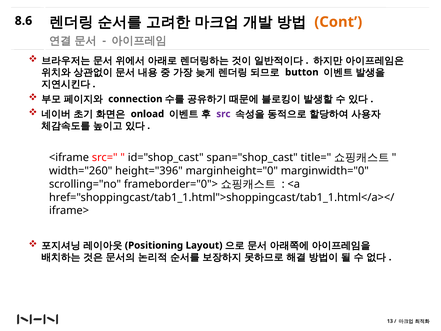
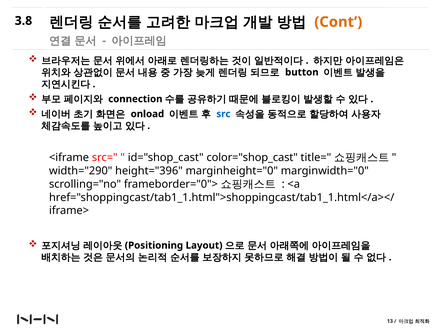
8.6: 8.6 -> 3.8 (23, 21)
src colour: purple -> blue (223, 114)
span="shop_cast: span="shop_cast -> color="shop_cast (252, 158)
width="260: width="260 -> width="290 (81, 171)
